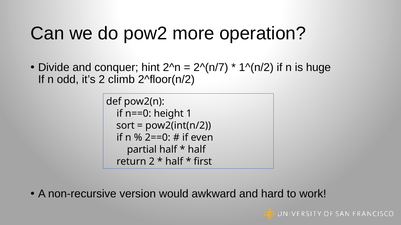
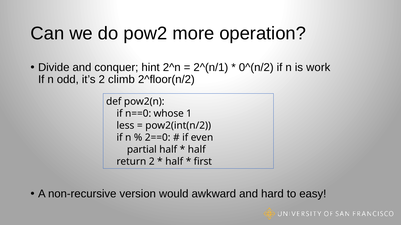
2^(n/7: 2^(n/7 -> 2^(n/1 (211, 68)
1^(n/2: 1^(n/2 -> 0^(n/2 (256, 68)
huge: huge -> work (318, 68)
height: height -> whose (169, 114)
sort: sort -> less (125, 126)
work: work -> easy (313, 194)
